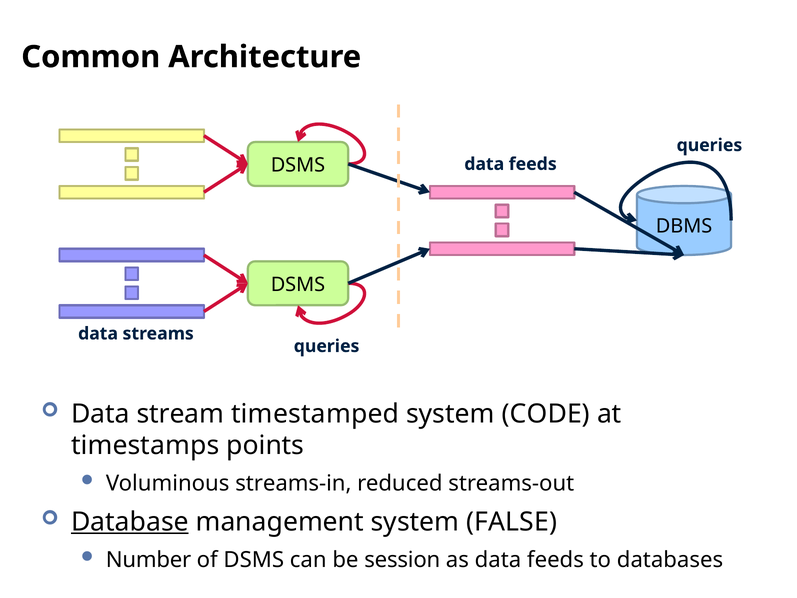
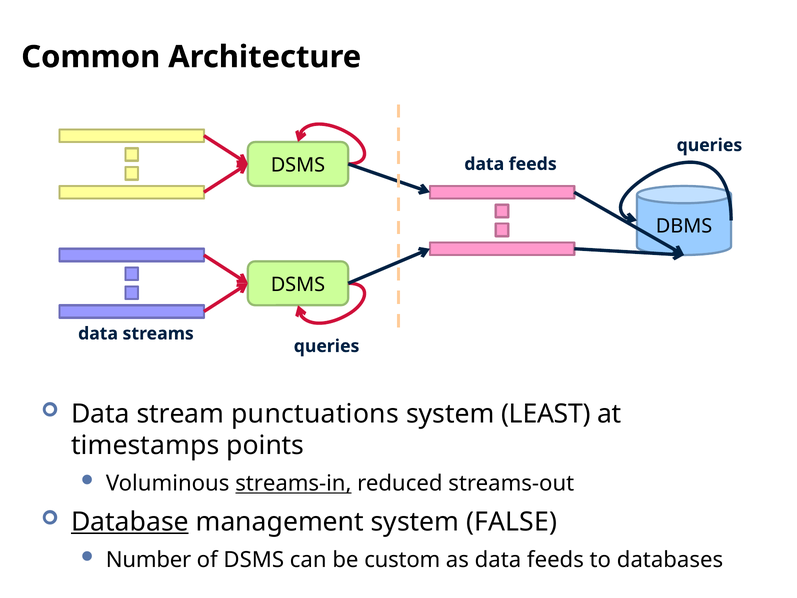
timestamped: timestamped -> punctuations (315, 414)
CODE: CODE -> LEAST (546, 414)
streams-in underline: none -> present (293, 483)
session: session -> custom (402, 560)
